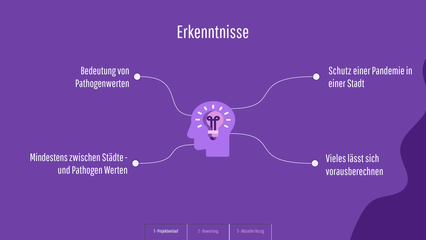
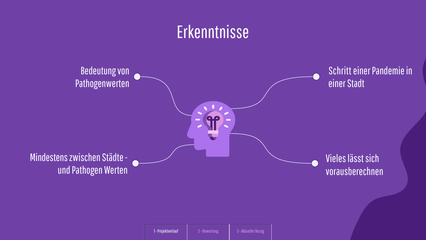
Schutz: Schutz -> Schritt (340, 71)
